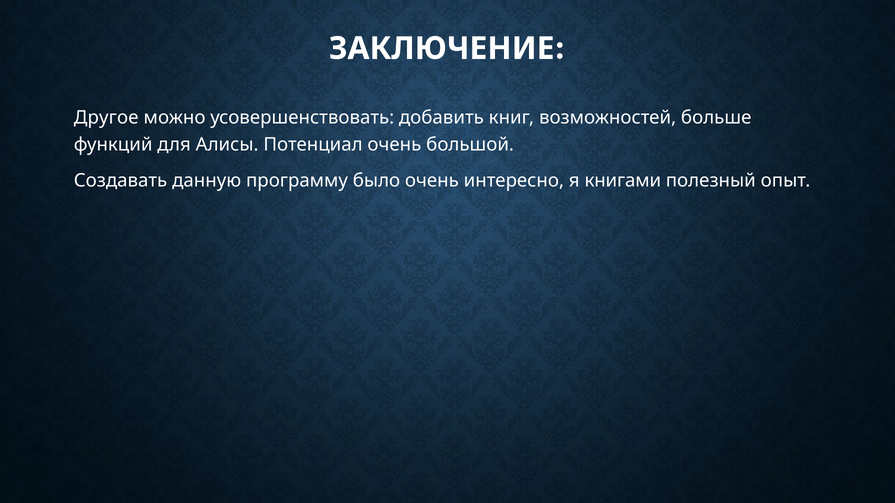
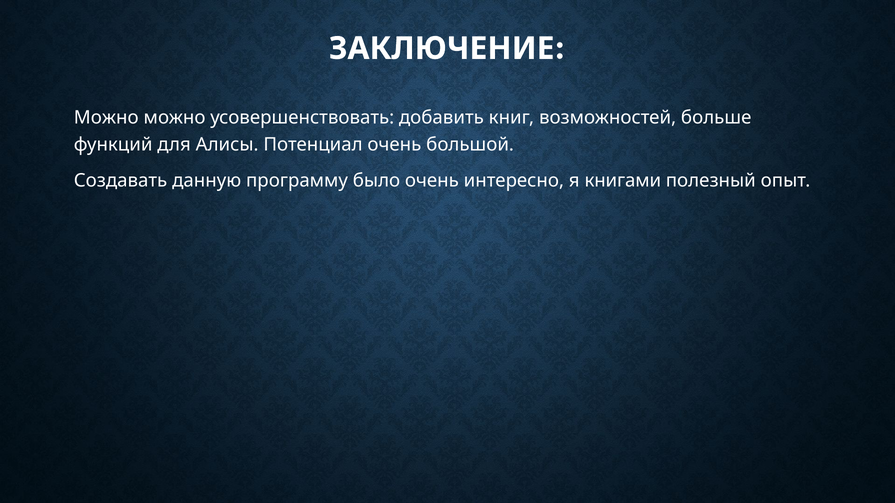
Другое: Другое -> Можно (106, 118)
